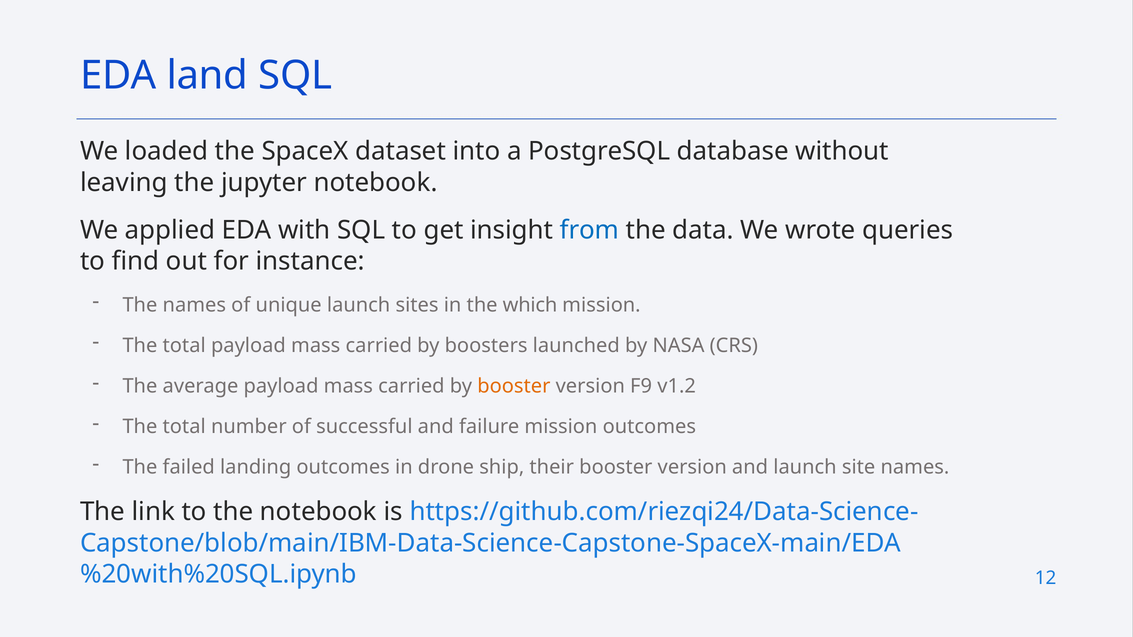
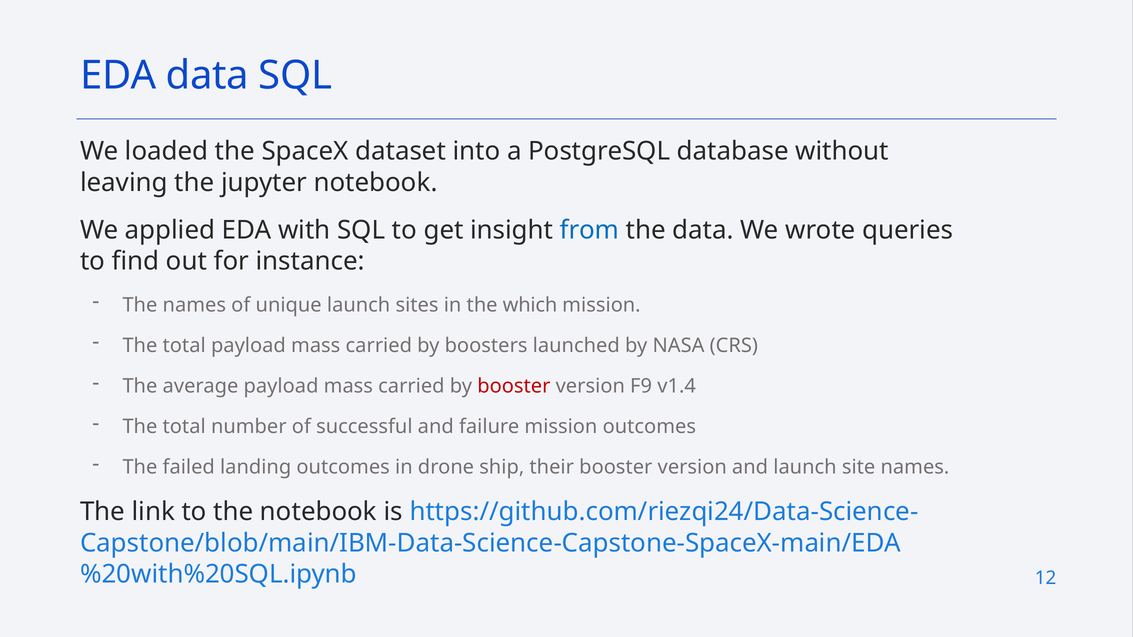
EDA land: land -> data (207, 76)
booster colour: orange -> red (514, 386)
v1.2: v1.2 -> v1.4 (677, 386)
